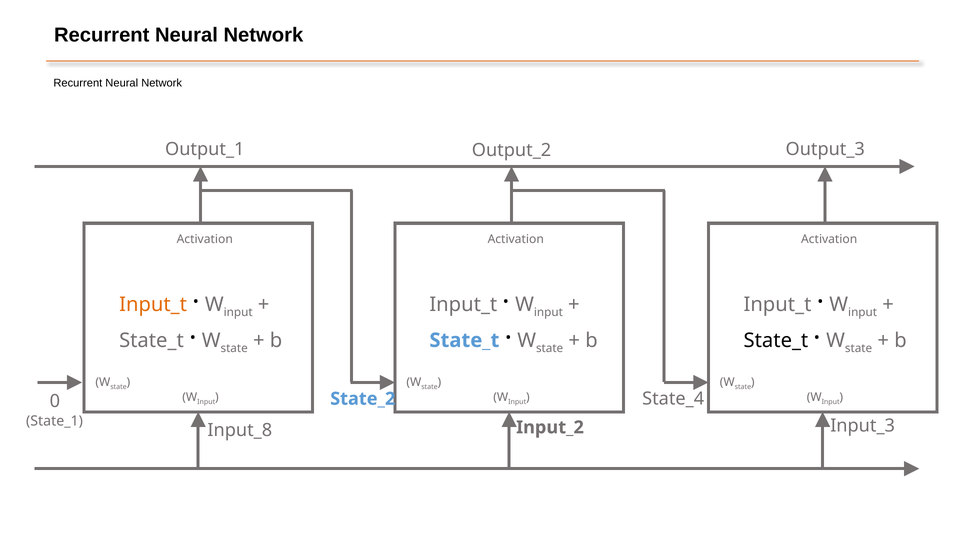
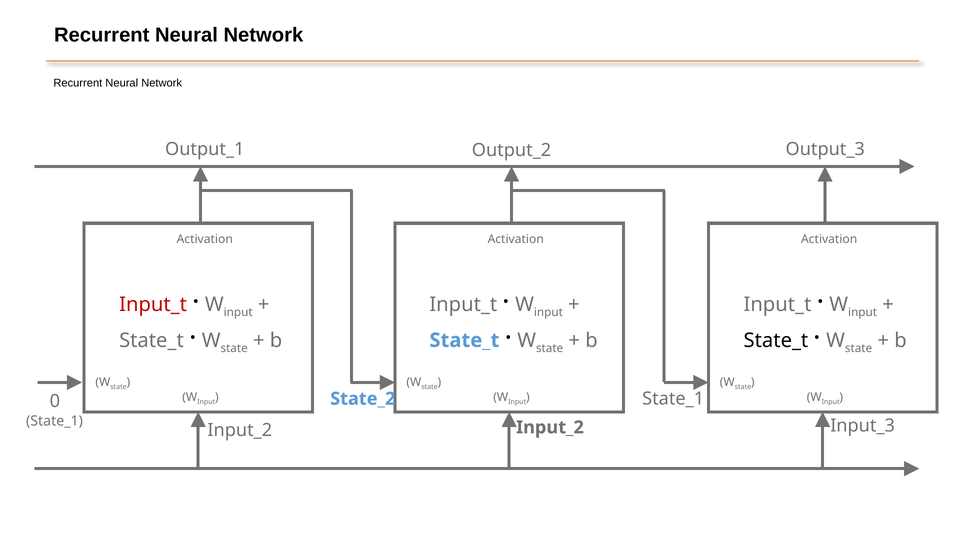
Input_t colour: orange -> red (153, 305)
State_2 State_4: State_4 -> State_1 (673, 399)
Input_8: Input_8 -> Input_2 (240, 431)
